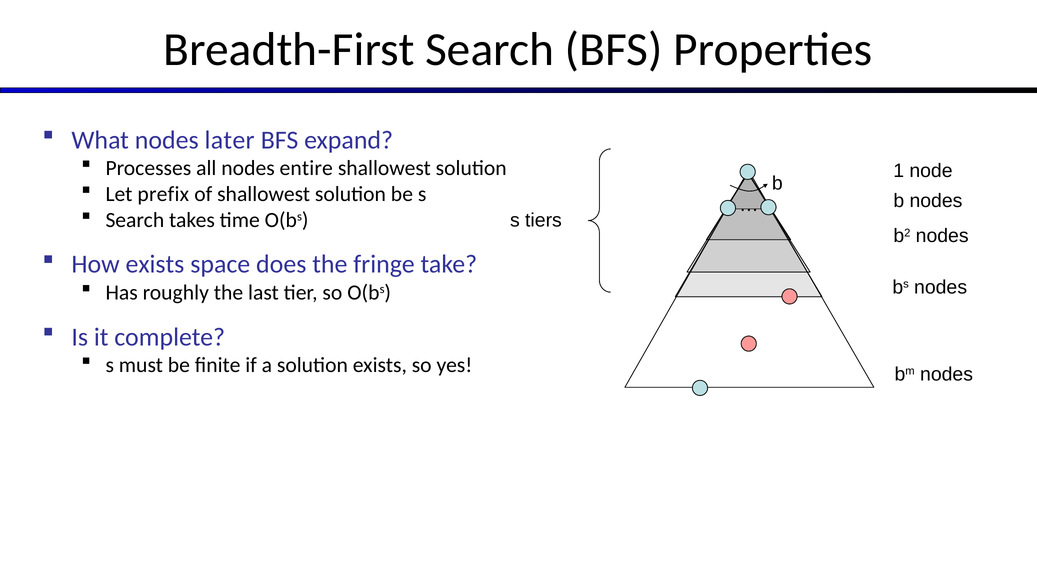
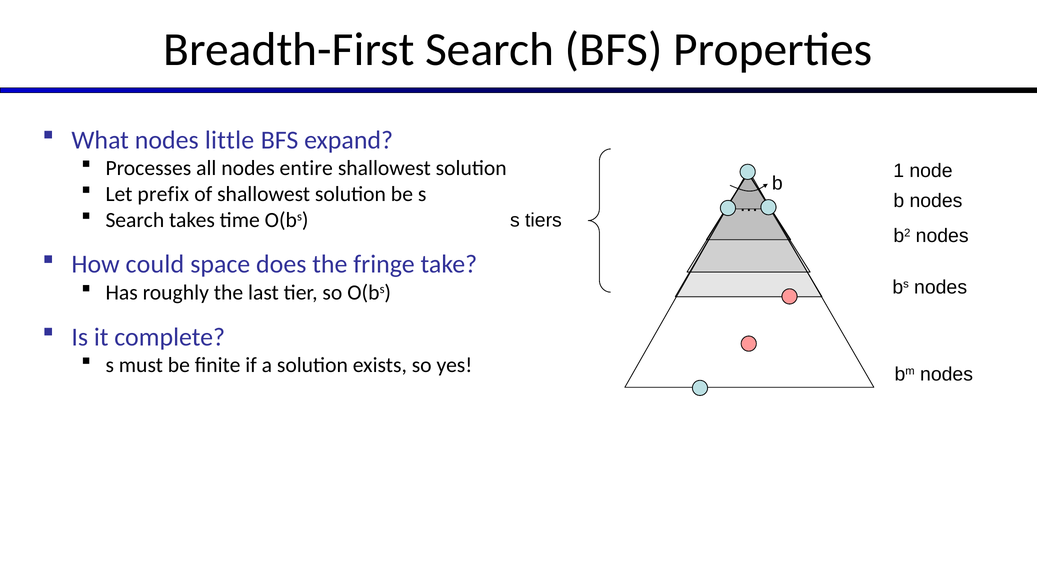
later: later -> little (230, 140)
How exists: exists -> could (155, 265)
